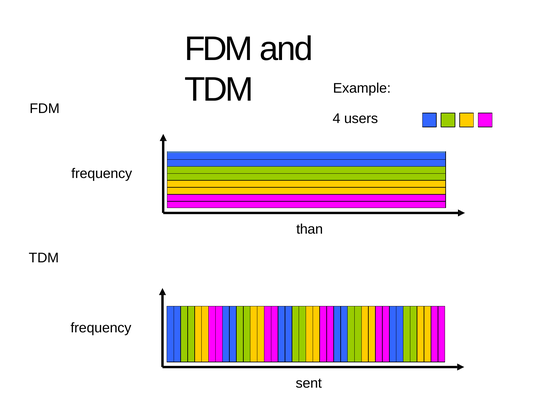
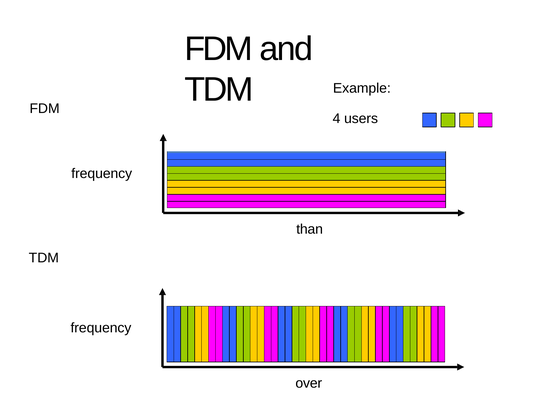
sent: sent -> over (309, 383)
